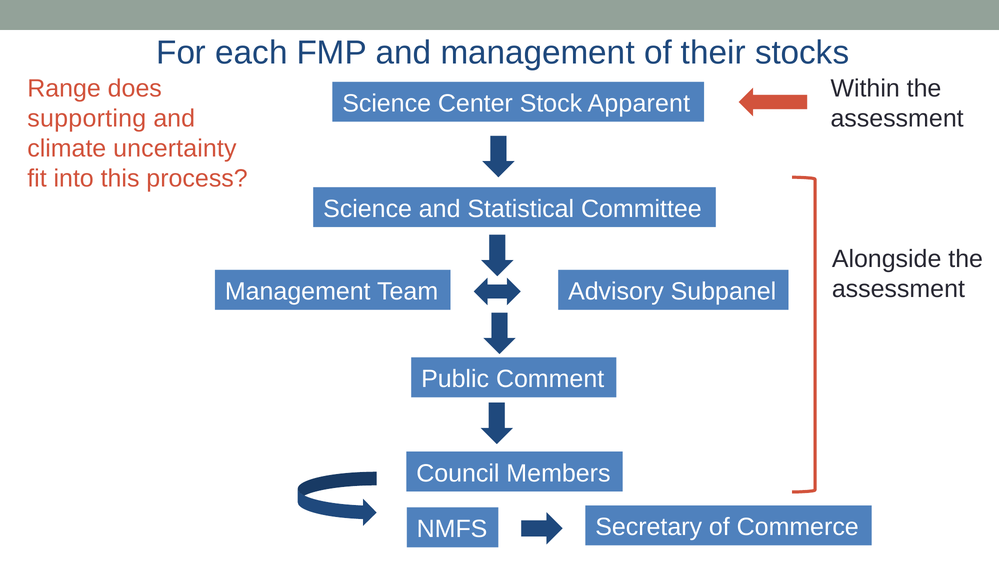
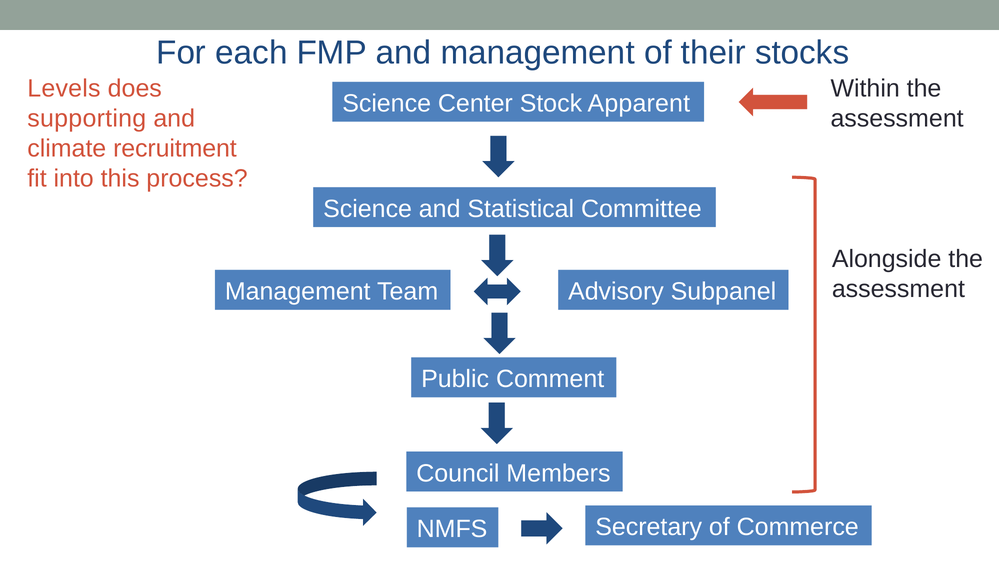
Range: Range -> Levels (64, 88)
uncertainty: uncertainty -> recruitment (175, 148)
